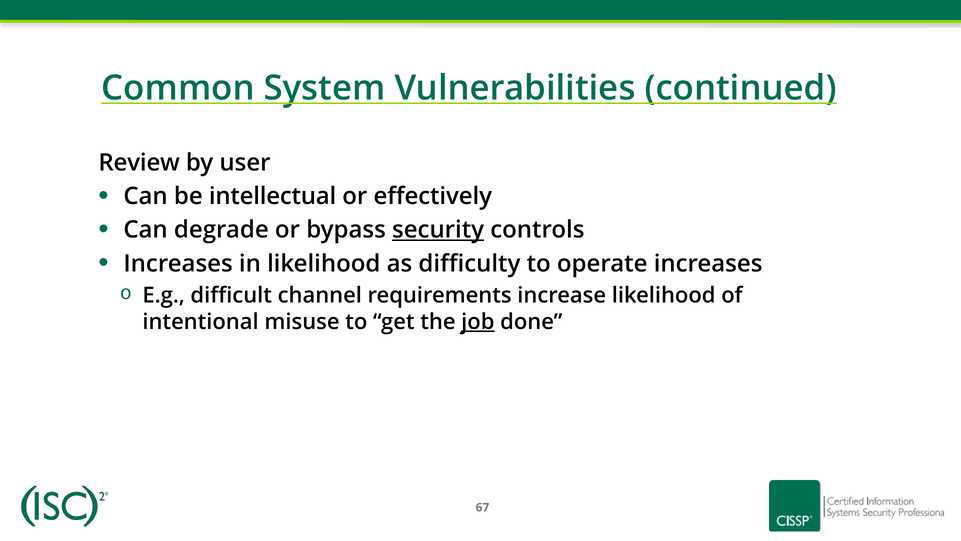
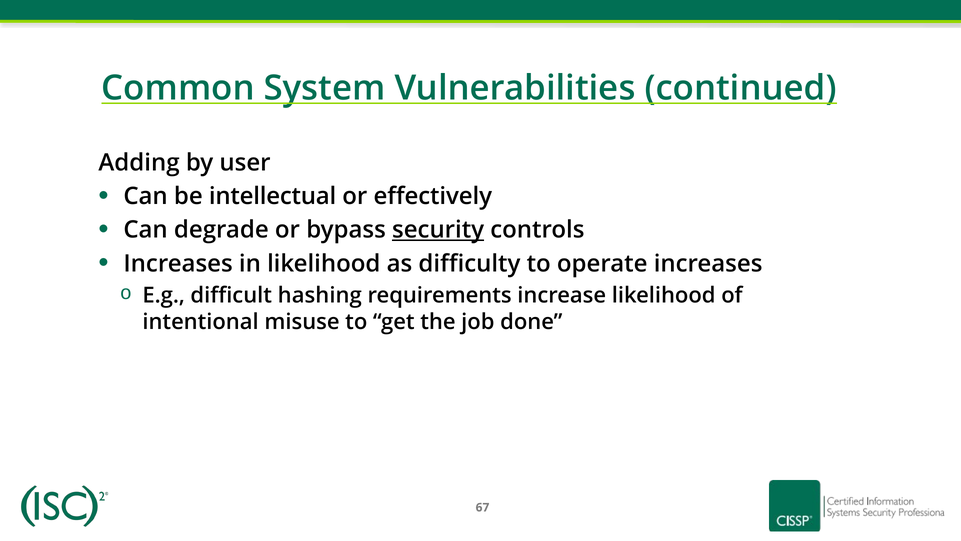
Review: Review -> Adding (139, 162)
channel: channel -> hashing (320, 295)
job underline: present -> none (478, 322)
